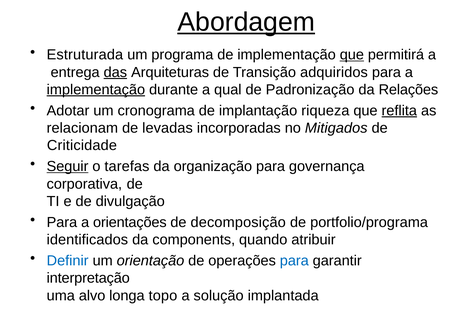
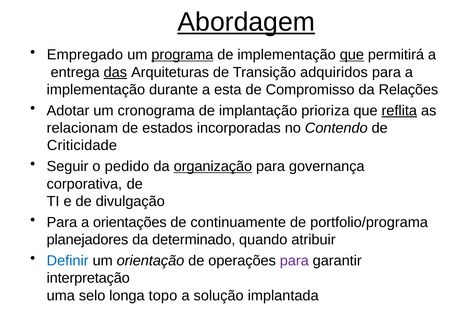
Estruturada: Estruturada -> Empregado (85, 55)
programa underline: none -> present (182, 55)
implementação underline: present -> none (96, 90)
qual: qual -> esta (228, 90)
Padronização: Padronização -> Compromisso (310, 90)
riqueza: riqueza -> prioriza (325, 111)
levadas: levadas -> estados (168, 128)
Mitigados: Mitigados -> Contendo (336, 128)
Seguir underline: present -> none (68, 166)
tarefas: tarefas -> pedido (127, 166)
organização underline: none -> present (213, 166)
decomposição: decomposição -> continuamente (238, 222)
identificados: identificados -> planejadores (87, 240)
components: components -> determinado (194, 240)
para colour: blue -> purple (294, 260)
alvo: alvo -> selo (92, 295)
